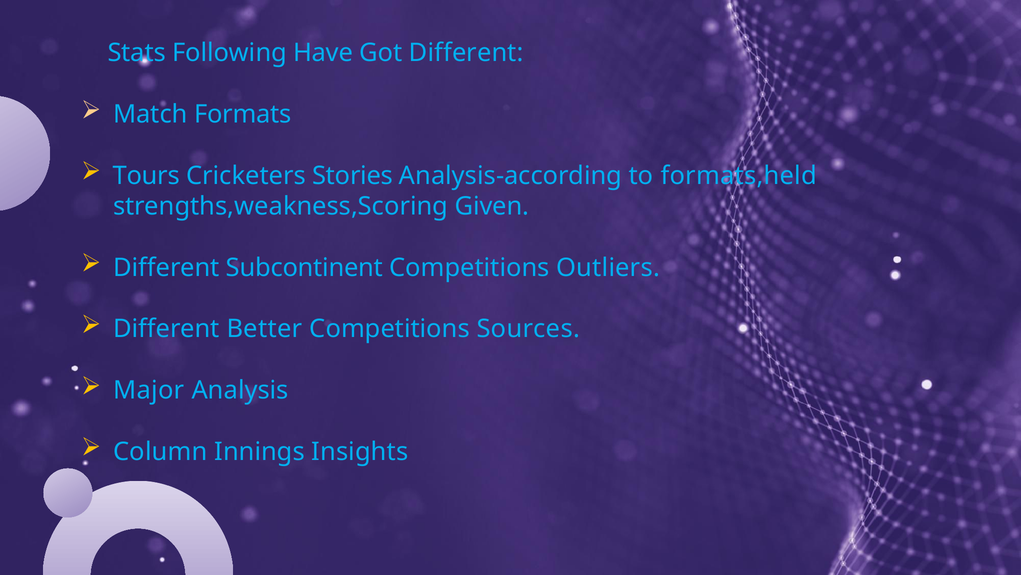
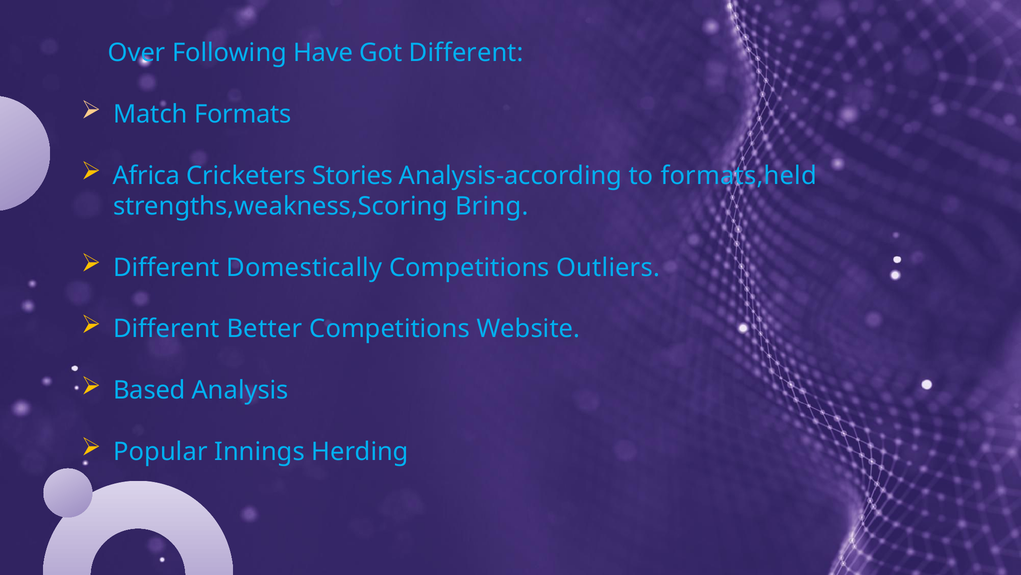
Stats: Stats -> Over (137, 53)
Tours: Tours -> Africa (146, 175)
Given: Given -> Bring (492, 206)
Subcontinent: Subcontinent -> Domestically (304, 267)
Sources: Sources -> Website (528, 329)
Major: Major -> Based (149, 390)
Column: Column -> Popular (160, 451)
Insights: Insights -> Herding (360, 451)
